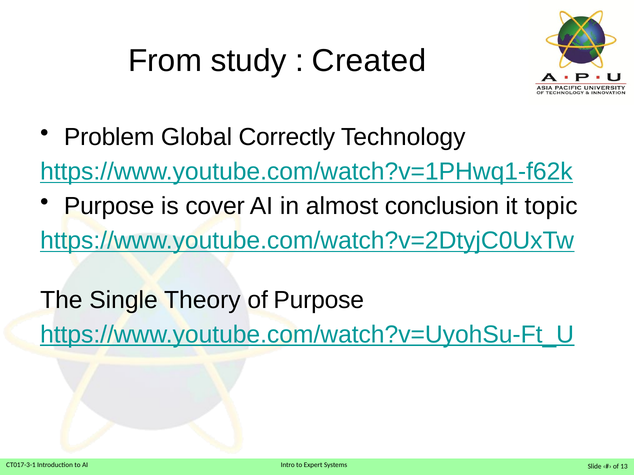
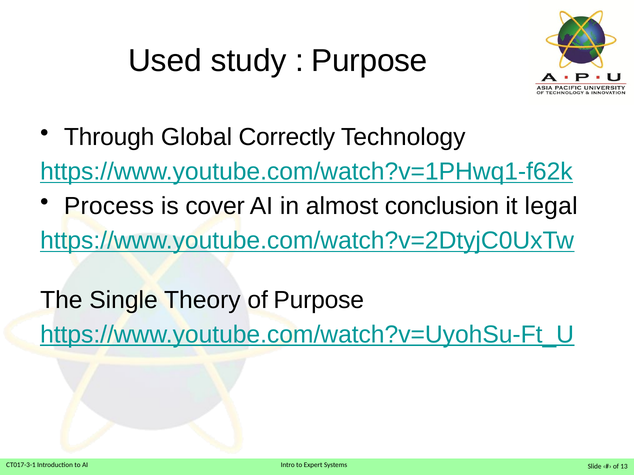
From: From -> Used (165, 61)
Created: Created -> Purpose (369, 61)
Problem: Problem -> Through (109, 137)
Purpose: Purpose -> Process (109, 206)
topic: topic -> legal (551, 206)
